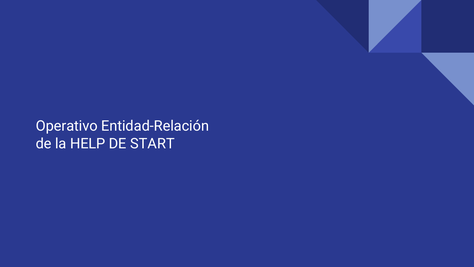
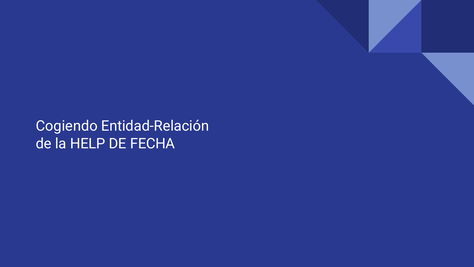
Operativo: Operativo -> Cogiendo (67, 126)
START: START -> FECHA (153, 143)
